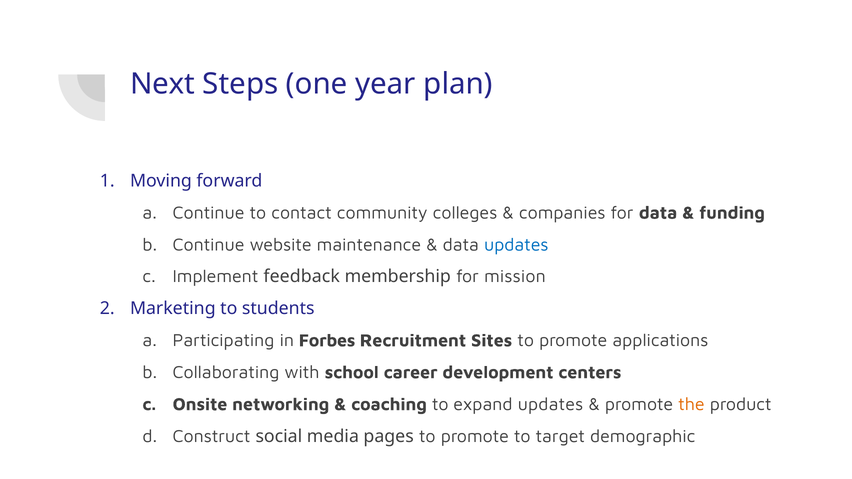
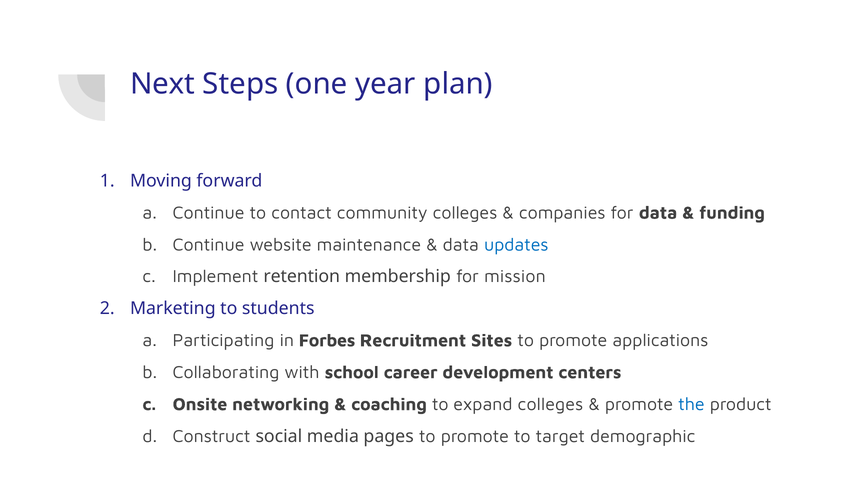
feedback: feedback -> retention (302, 277)
expand updates: updates -> colleges (550, 405)
the colour: orange -> blue (692, 405)
